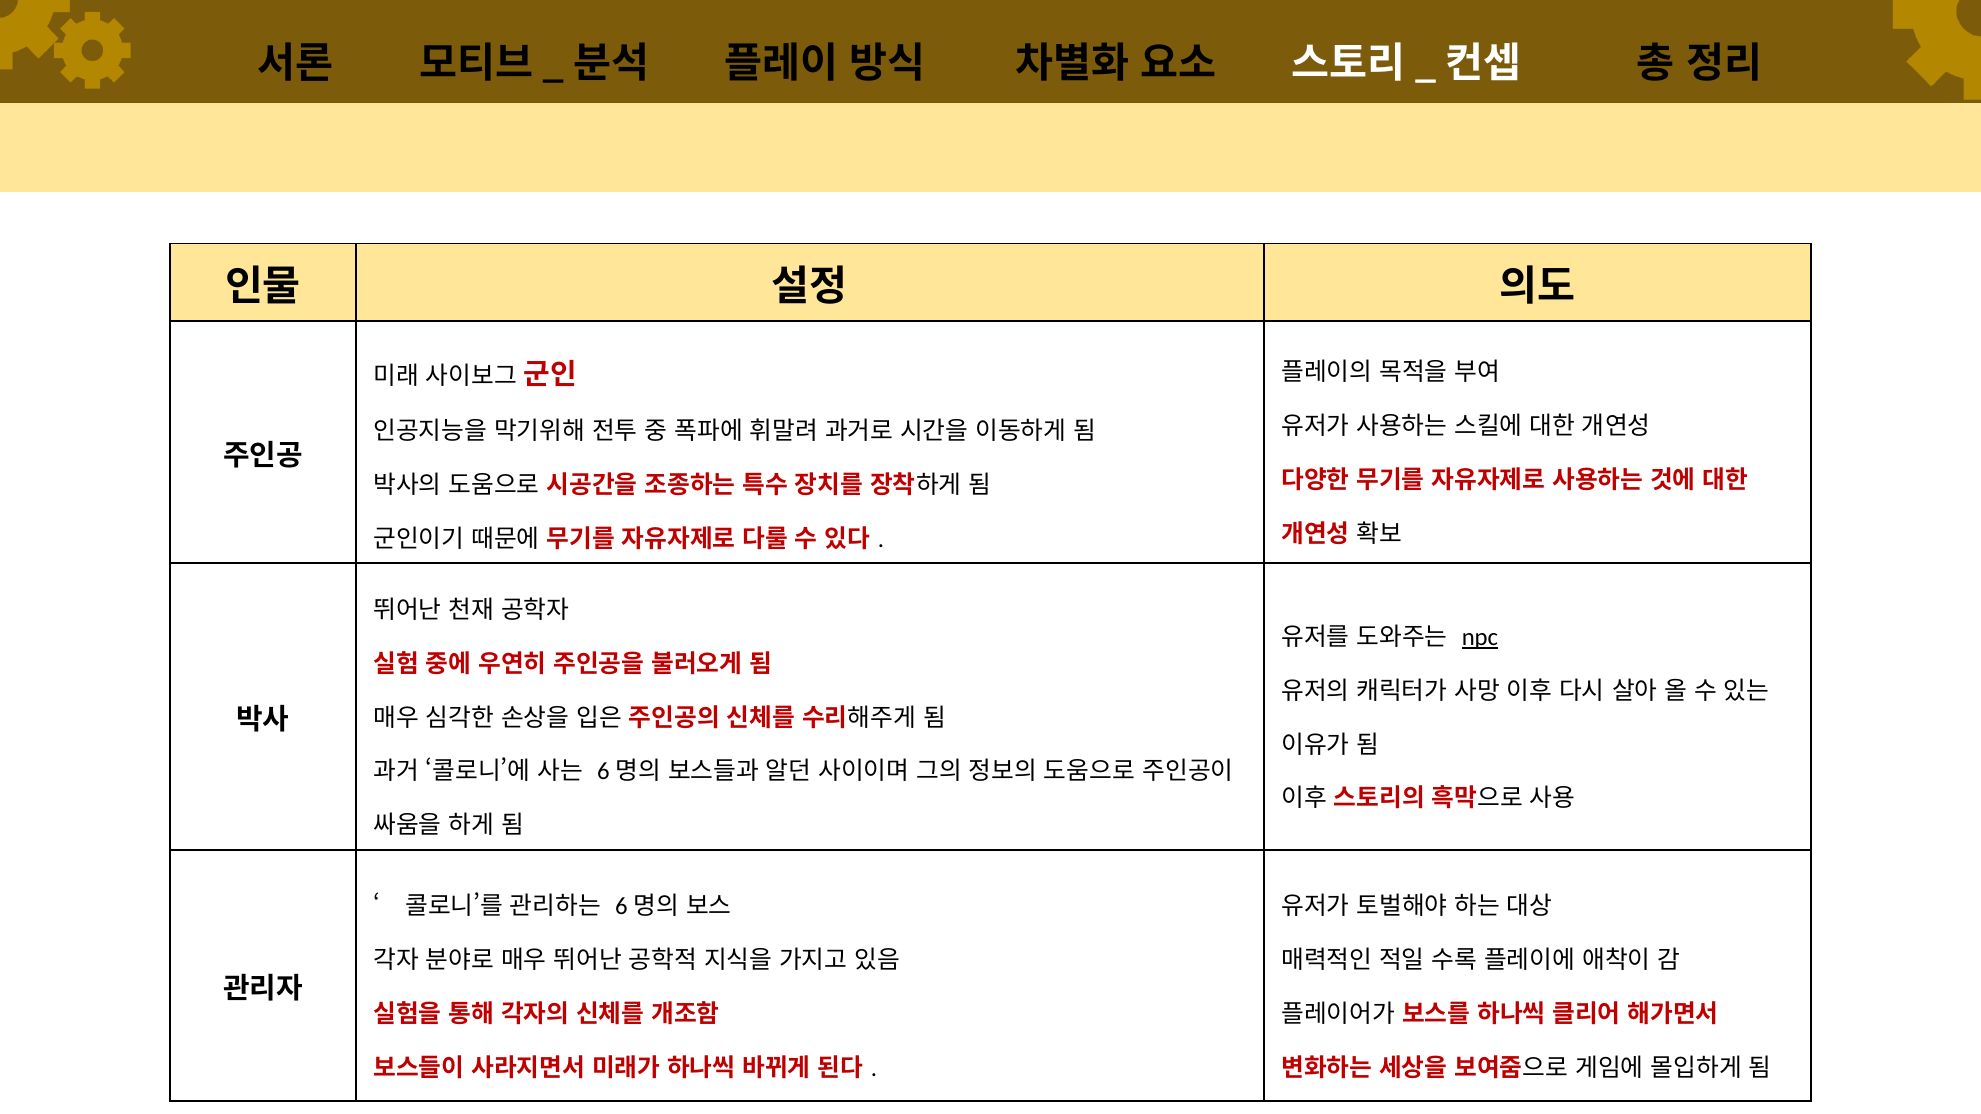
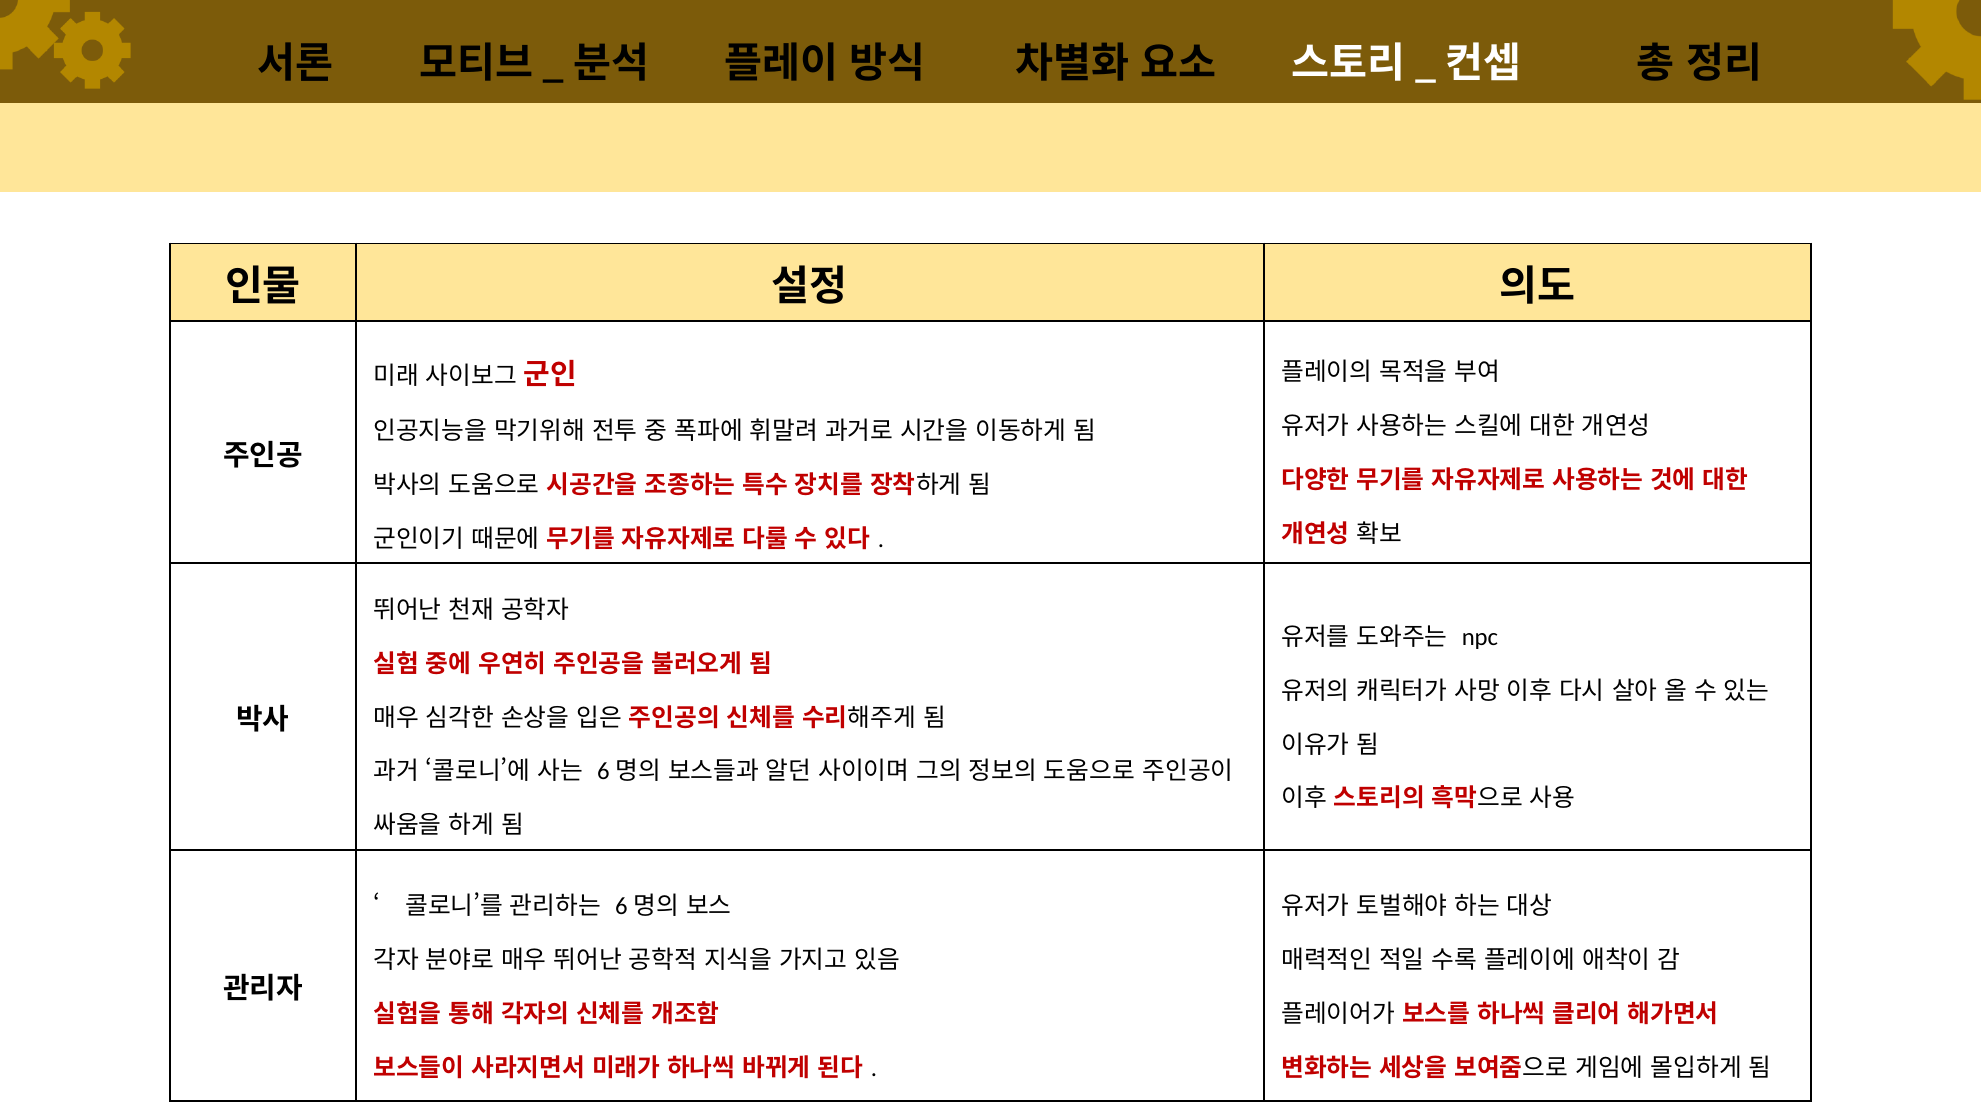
npc underline: present -> none (1480, 637)
